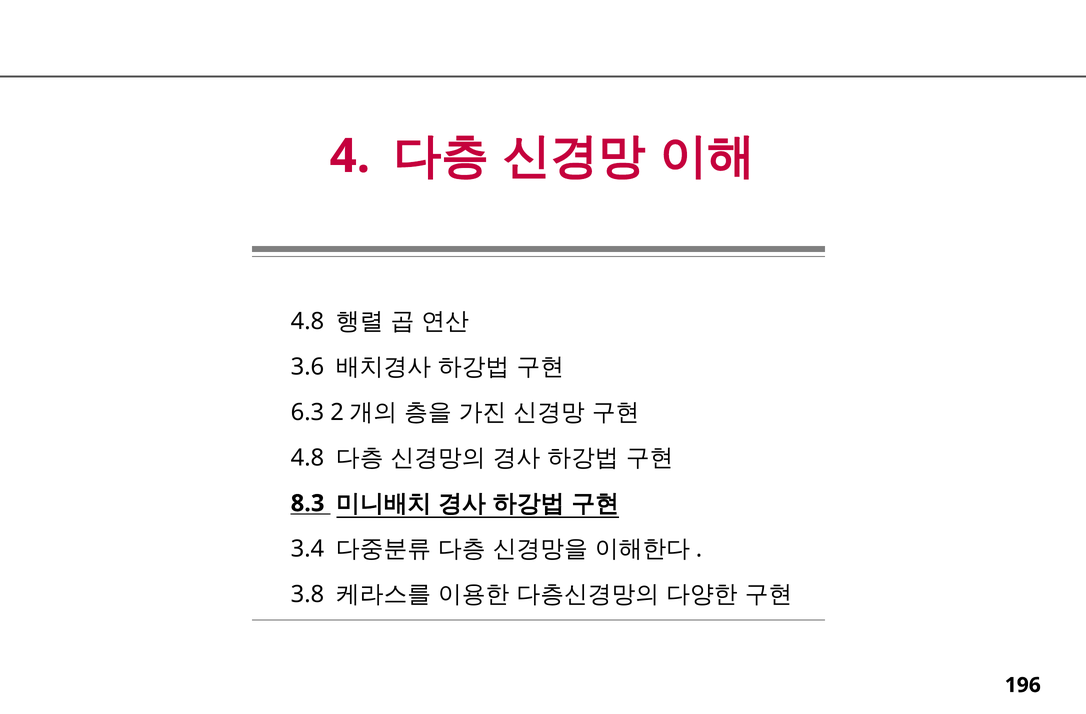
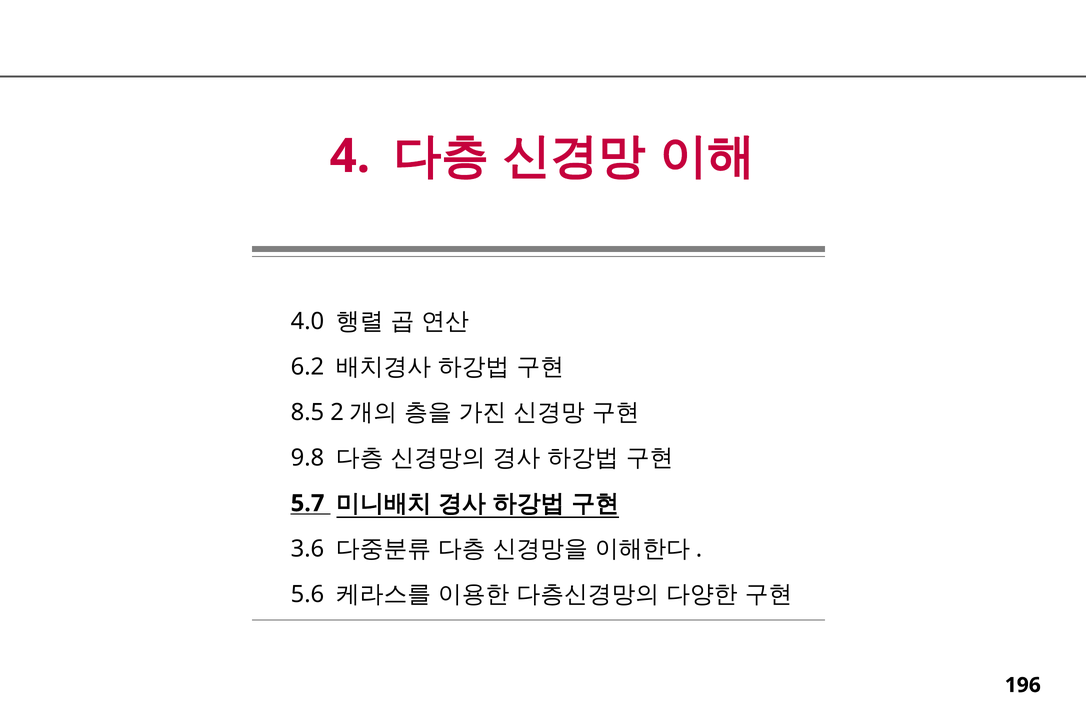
4.8: 4.8 -> 4.0 (307, 321)
3.6: 3.6 -> 6.2 (307, 366)
6.3: 6.3 -> 8.5 (307, 412)
4.8: 4.8 -> 9.8 (307, 457)
8.3: 8.3 -> 5.7 (308, 503)
3.4: 3.4 -> 3.6 (307, 548)
3.8: 3.8 -> 5.6 (307, 594)
